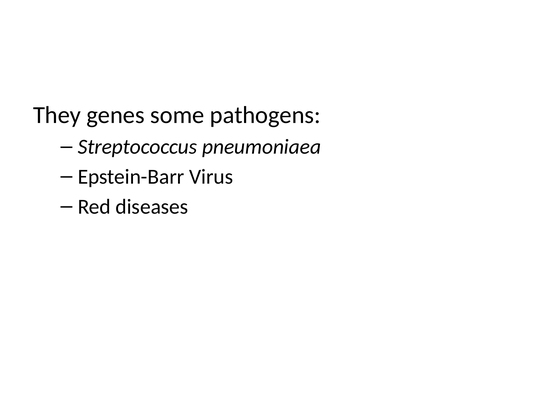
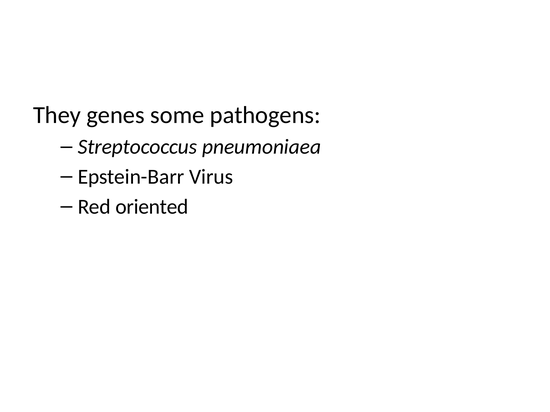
diseases: diseases -> oriented (152, 207)
